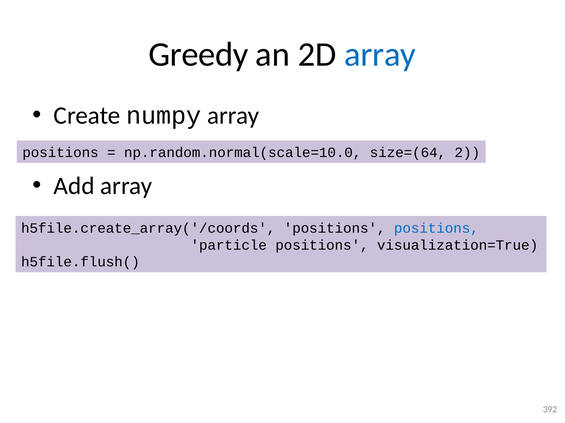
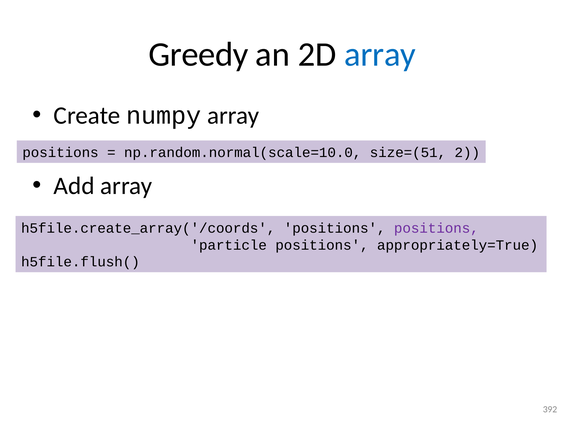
size=(64: size=(64 -> size=(51 (408, 153)
positions colour: blue -> purple (436, 229)
visualization=True: visualization=True -> appropriately=True (458, 245)
